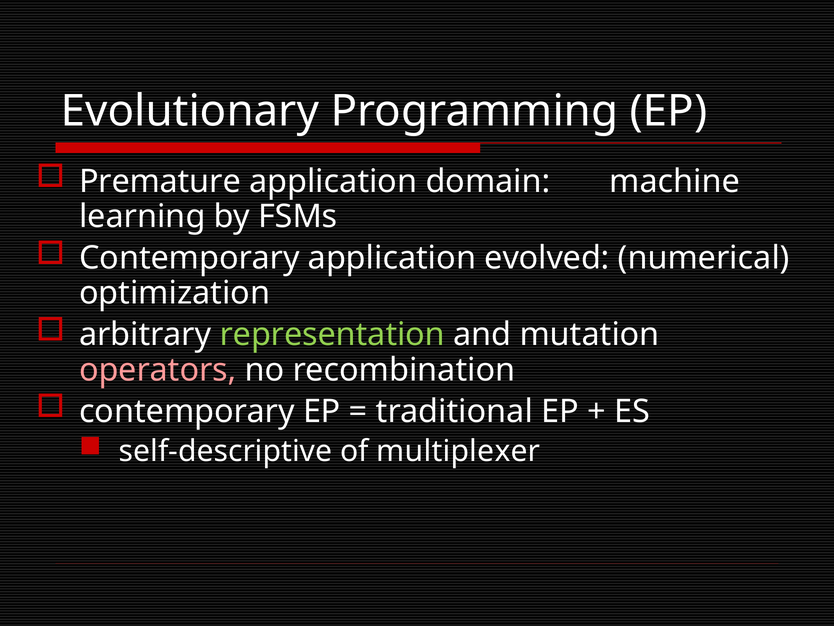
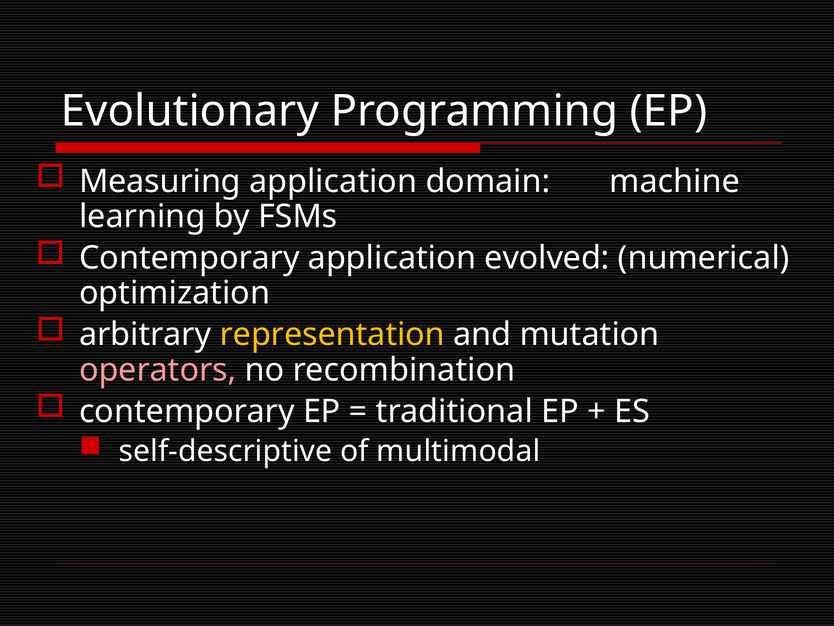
Premature: Premature -> Measuring (160, 181)
representation colour: light green -> yellow (332, 334)
multiplexer: multiplexer -> multimodal (458, 451)
